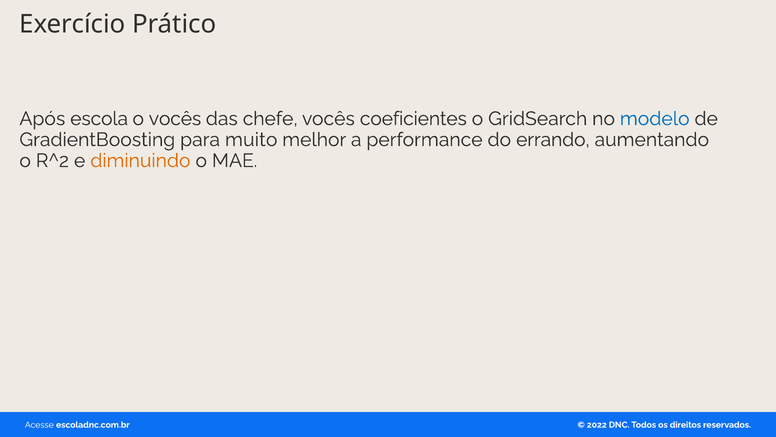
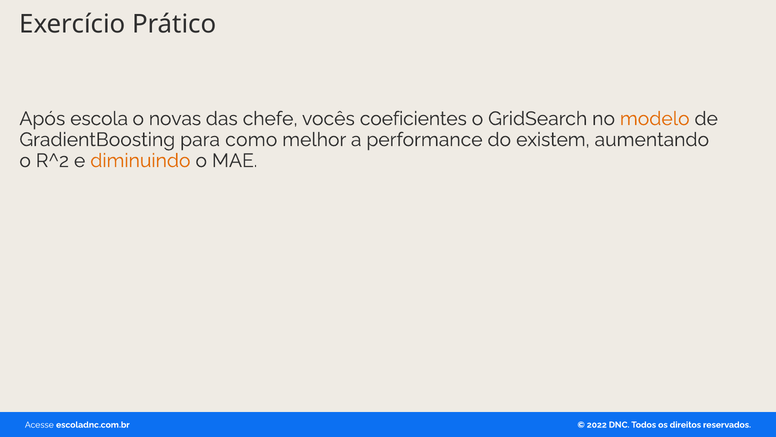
o vocês: vocês -> novas (175, 119)
modelo colour: blue -> orange (655, 119)
muito: muito -> como (251, 140)
errando: errando -> existem (553, 140)
